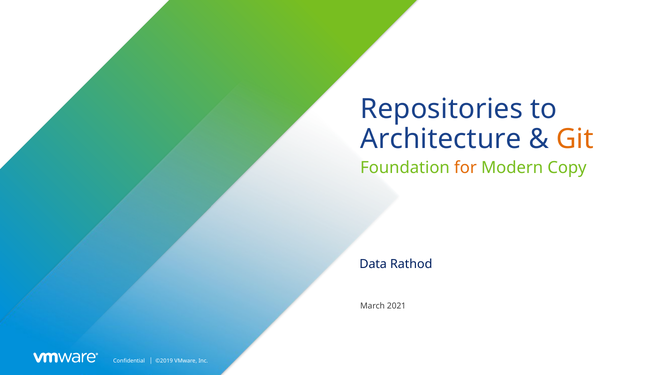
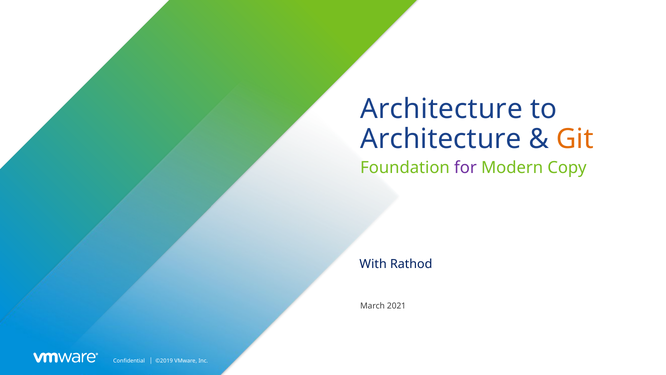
Repositories: Repositories -> Architecture (441, 109)
for colour: orange -> purple (465, 168)
Data: Data -> With (373, 264)
